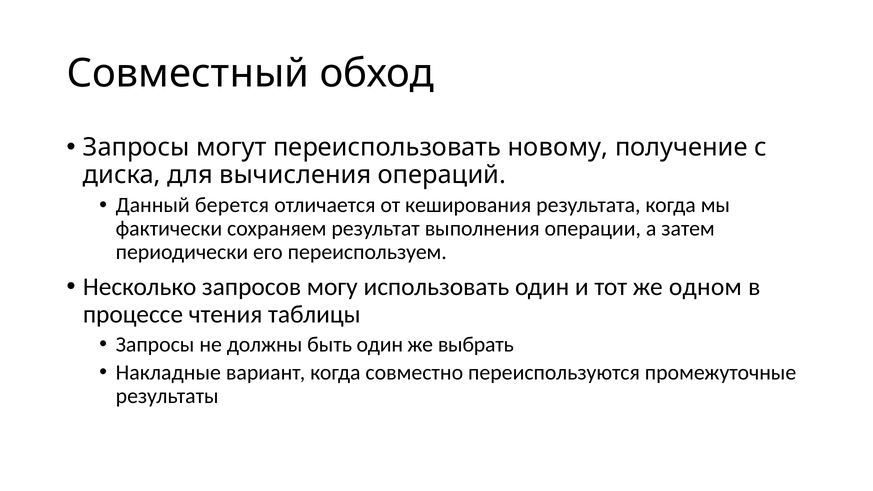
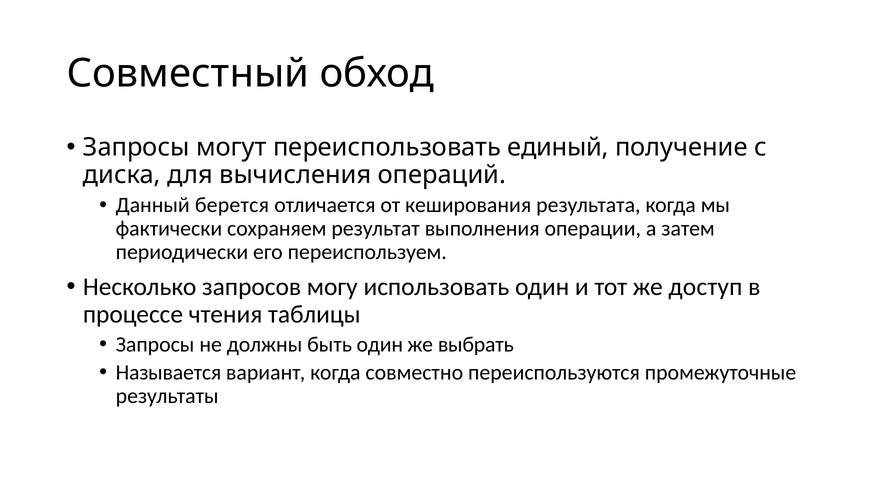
новому: новому -> единый (558, 148)
одном: одном -> доступ (705, 287)
Накладные: Накладные -> Называется (168, 373)
